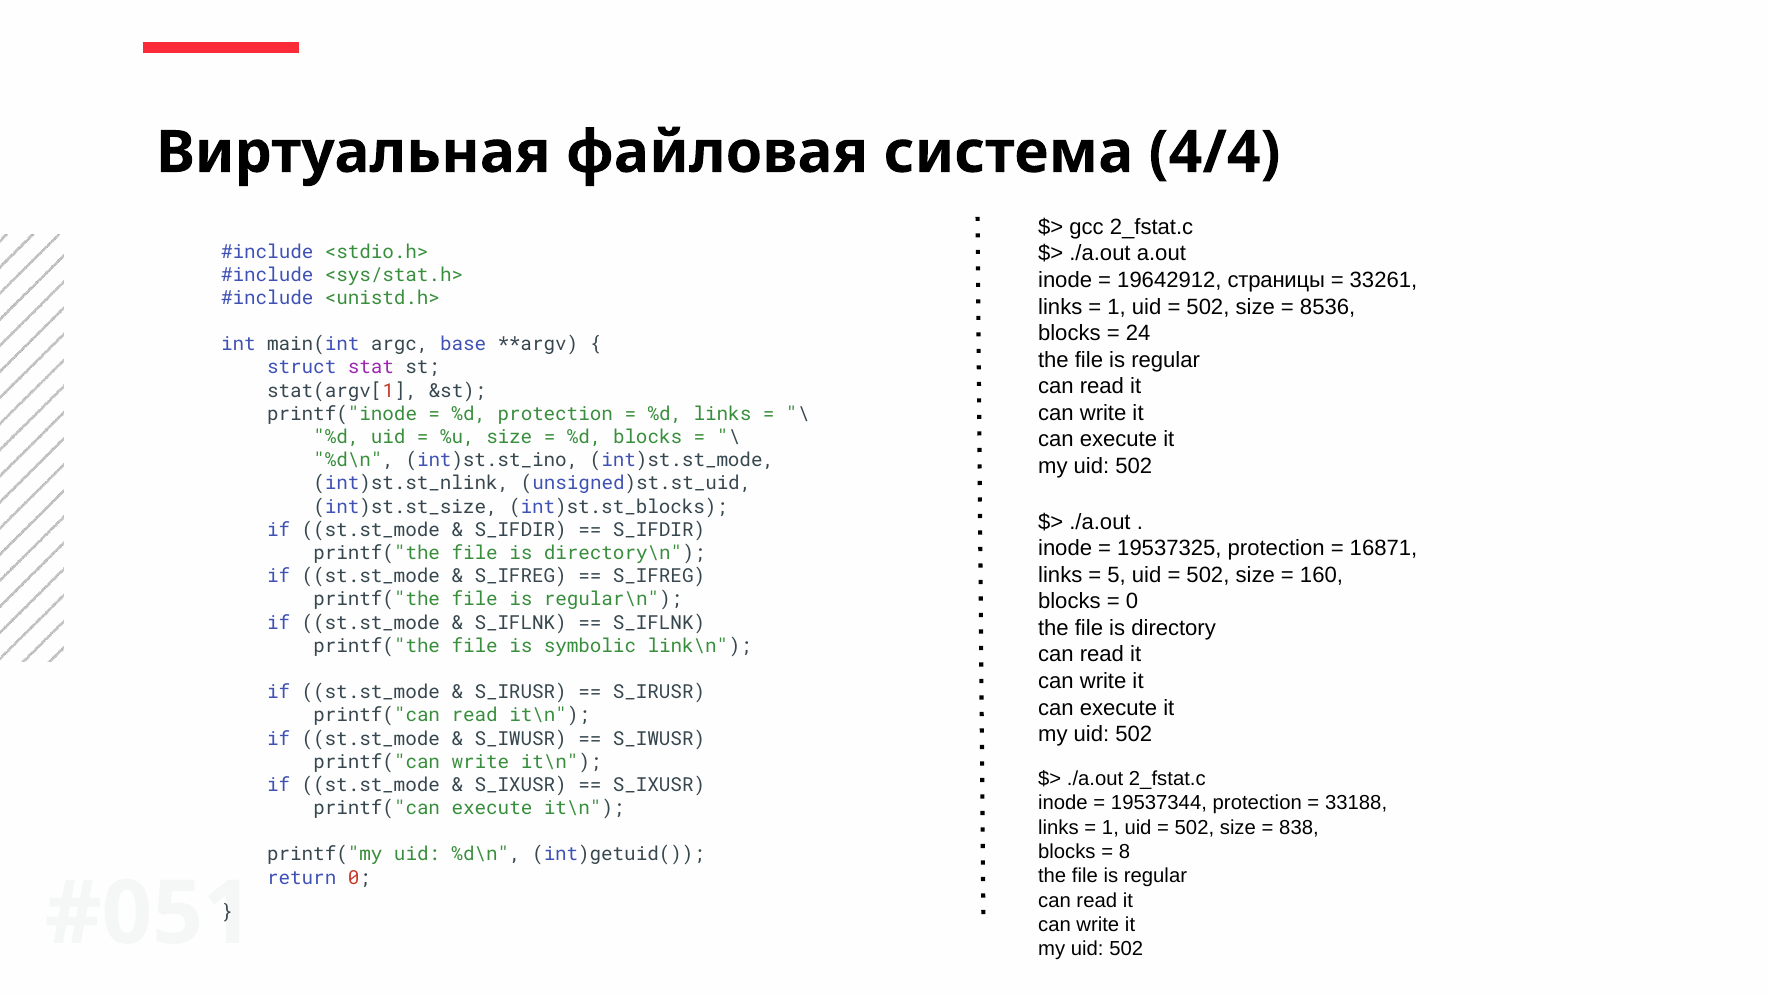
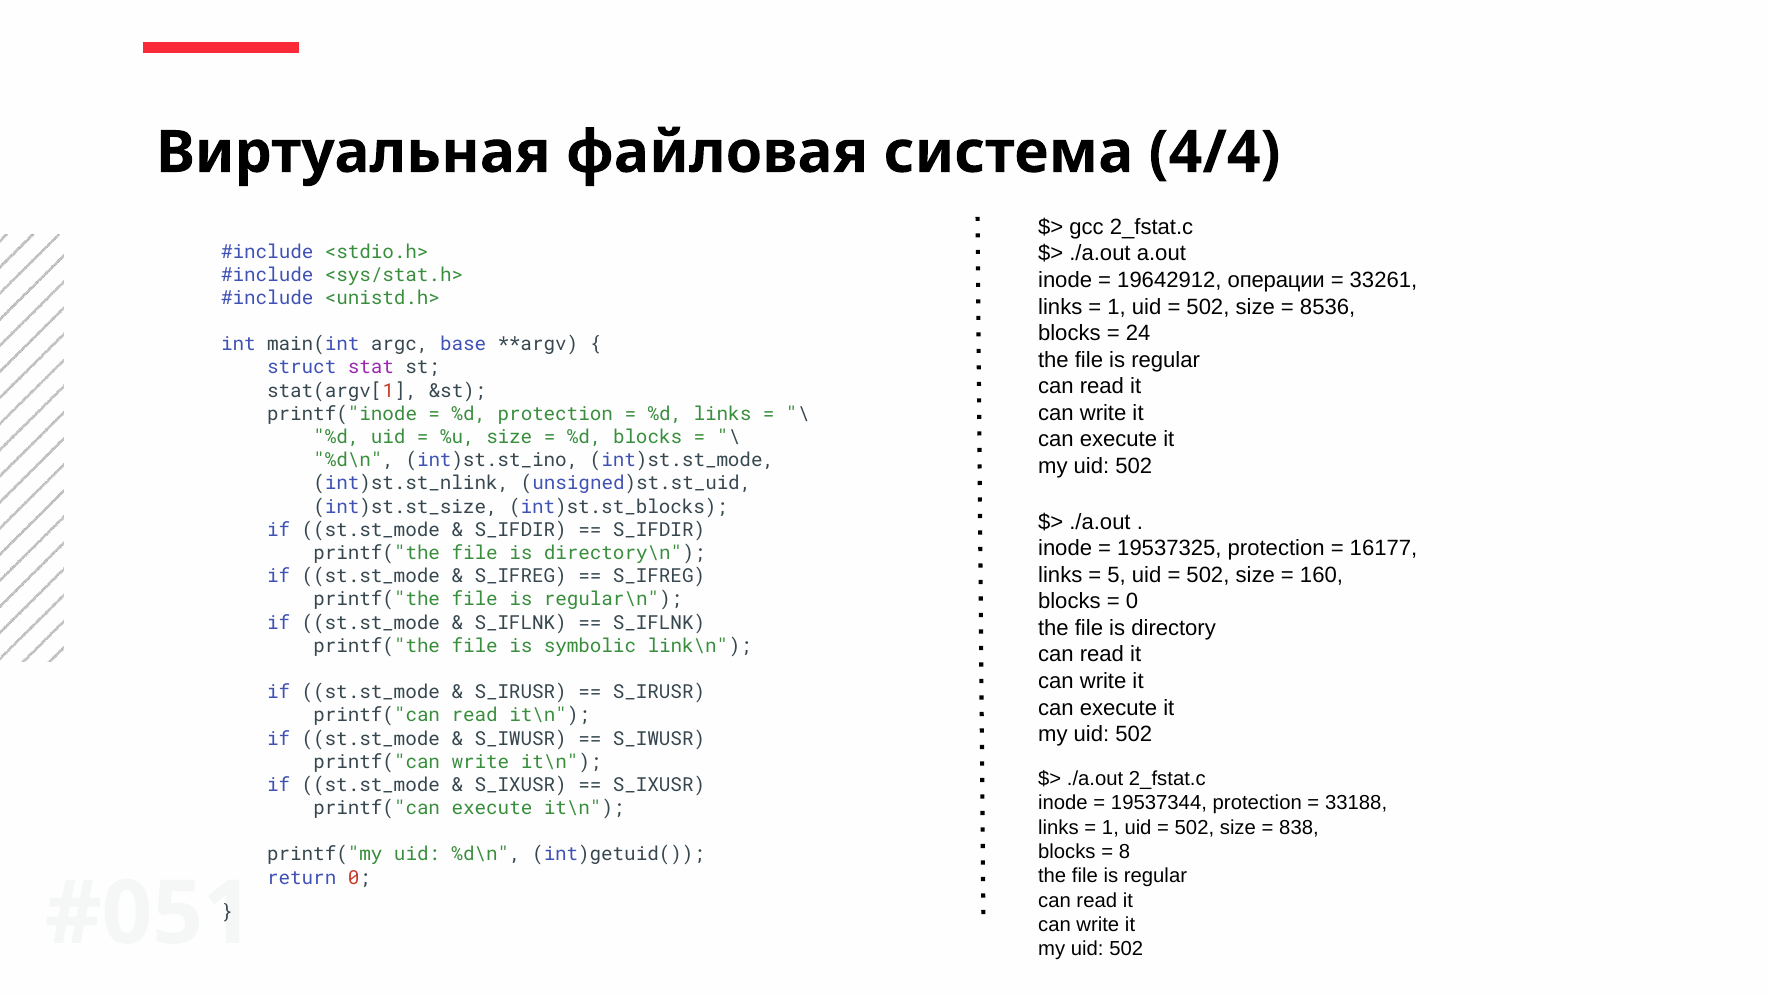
страницы: страницы -> операции (1276, 280)
16871: 16871 -> 16177 (1383, 549)
